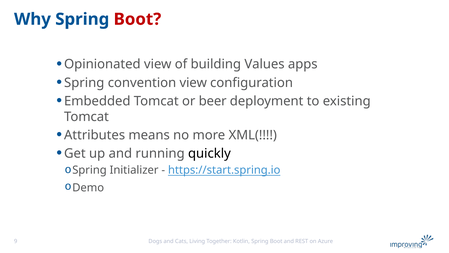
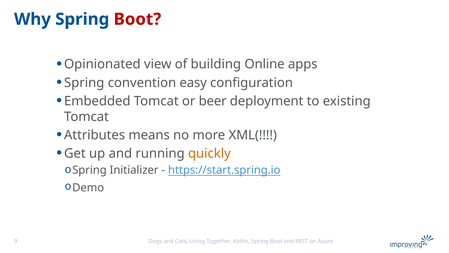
Values: Values -> Online (265, 64)
convention view: view -> easy (193, 83)
quickly colour: black -> orange (209, 153)
